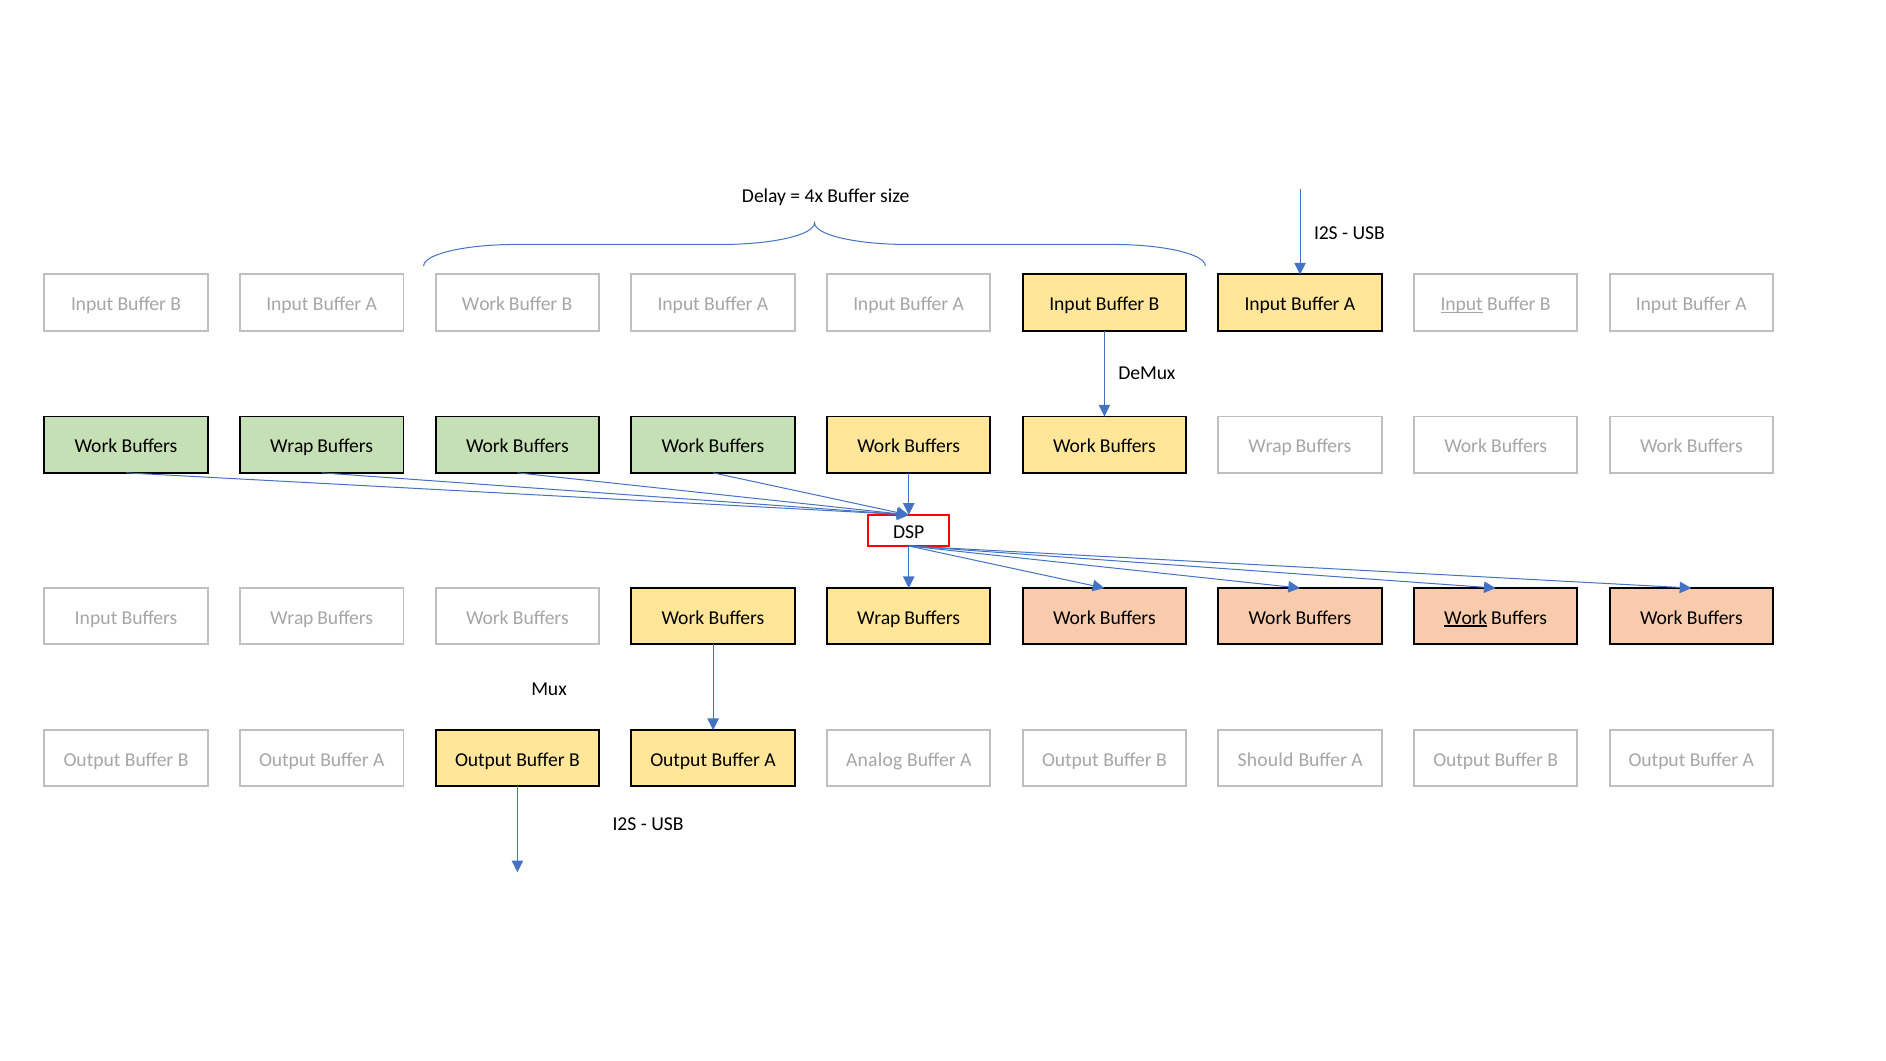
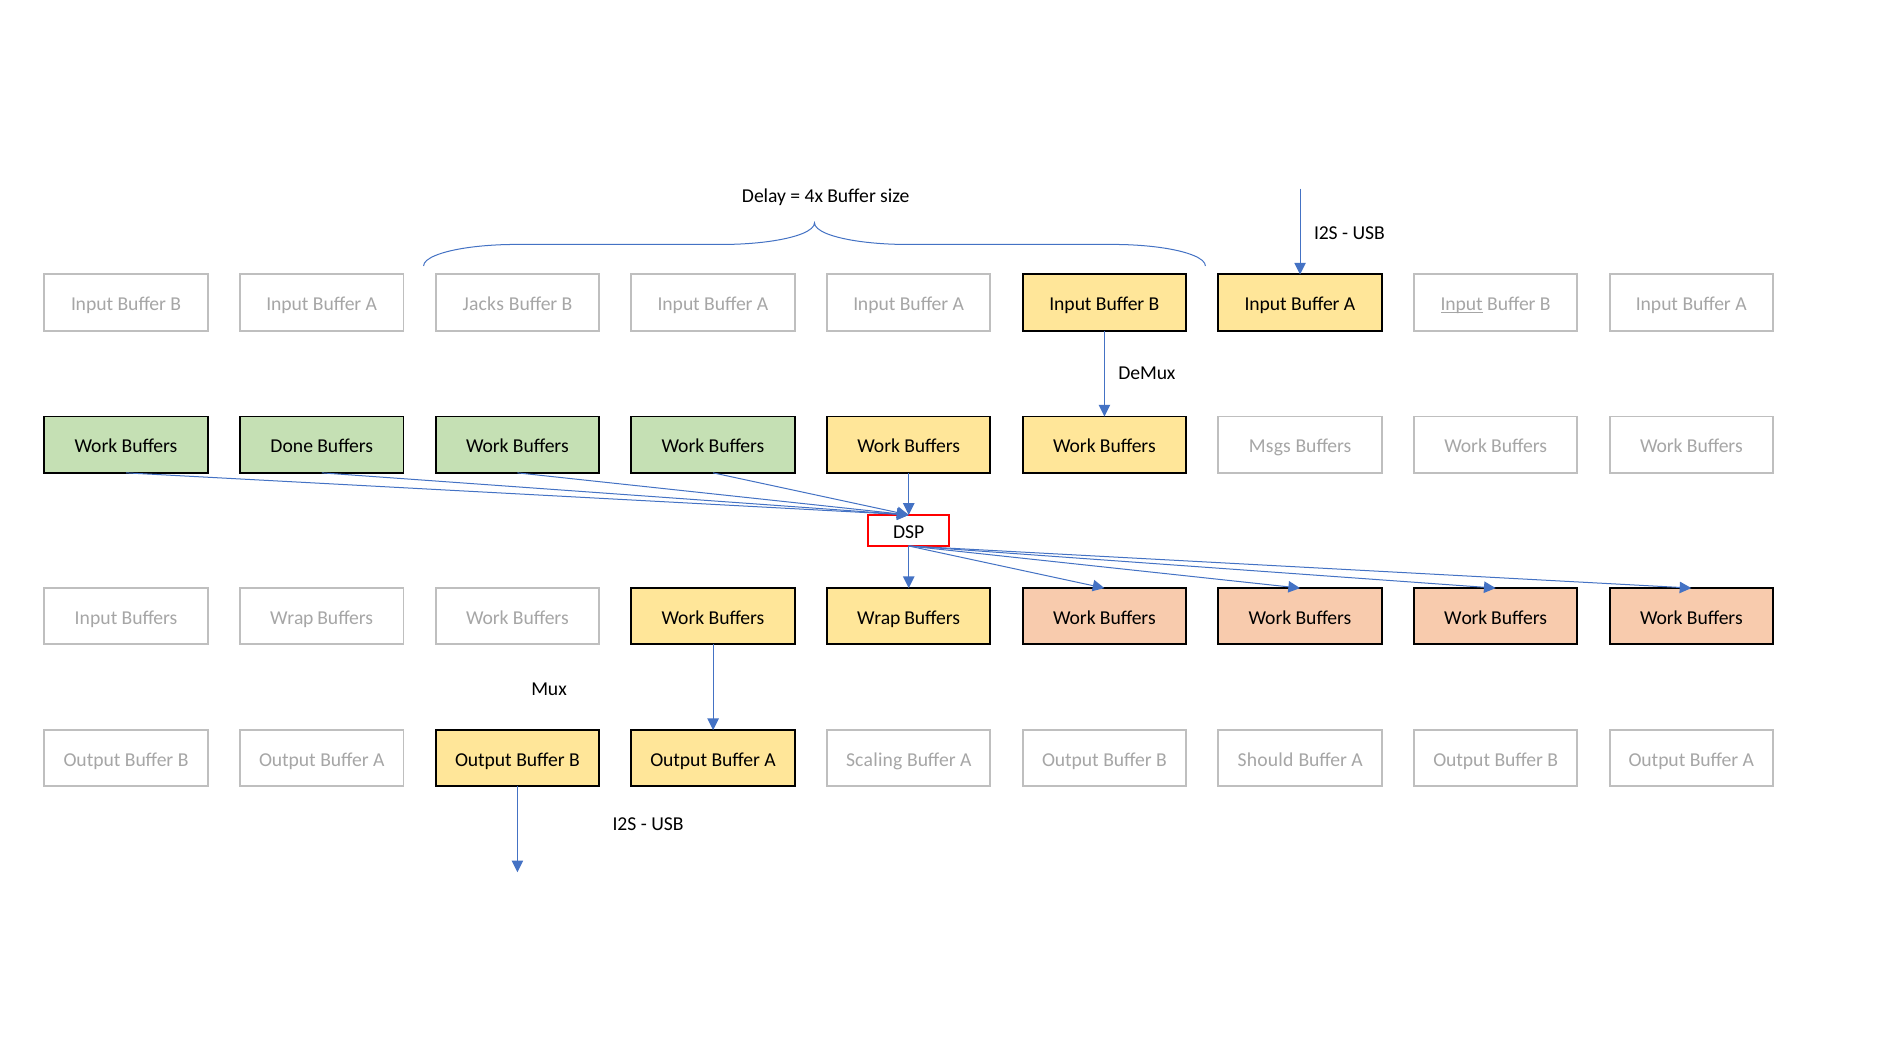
Work: Work -> Jacks (483, 304)
Wrap: Wrap -> Done (292, 446)
Wrap: Wrap -> Msgs (1270, 446)
Work underline: present -> none (1466, 618)
Analog: Analog -> Scaling (874, 760)
